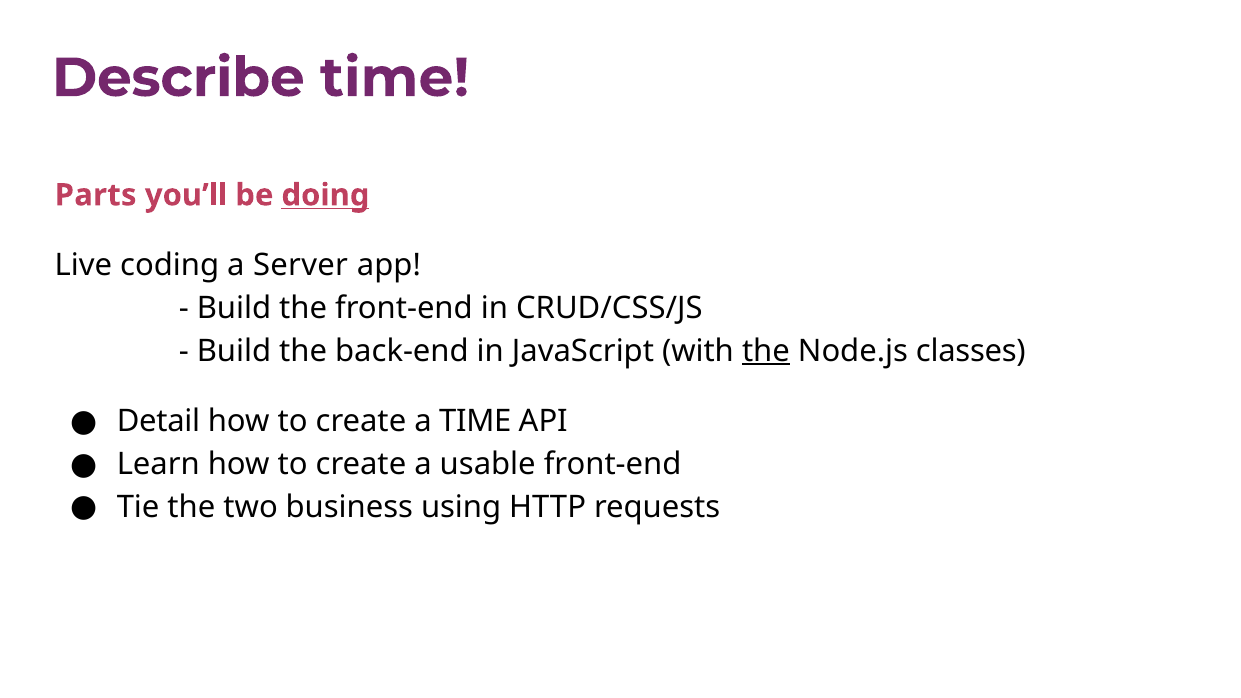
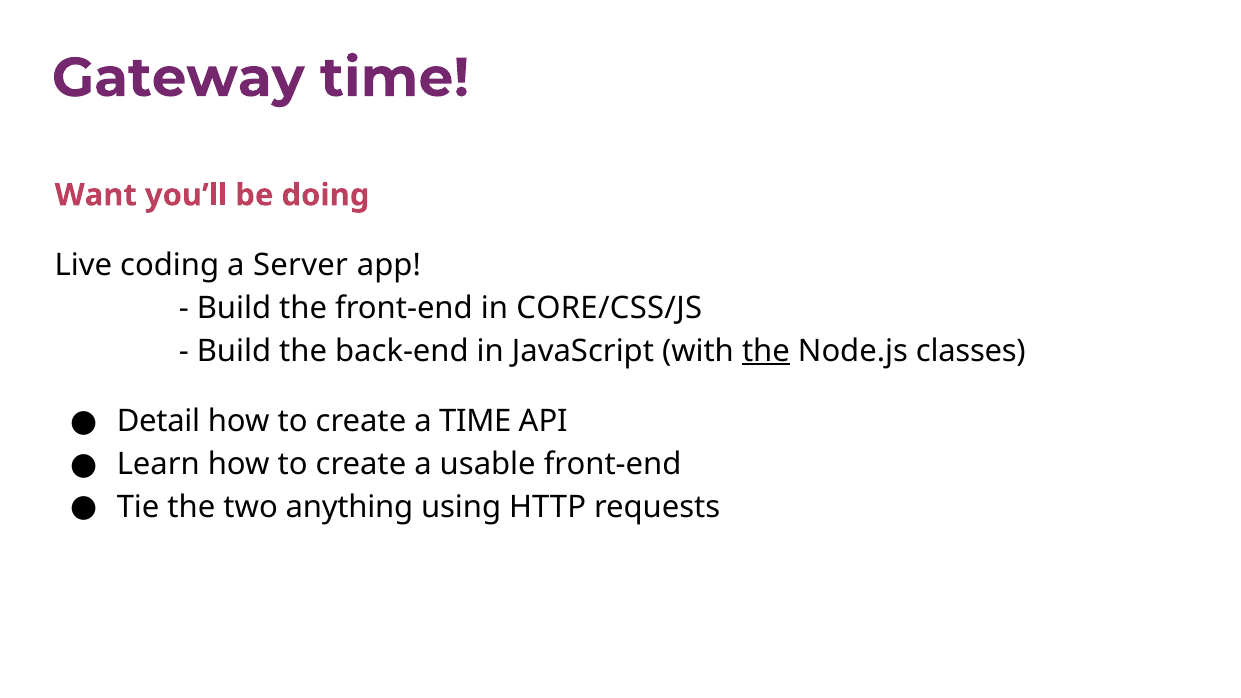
Describe: Describe -> Gateway (178, 78)
Parts: Parts -> Want (96, 195)
doing underline: present -> none (325, 195)
CRUD/CSS/JS: CRUD/CSS/JS -> CORE/CSS/JS (609, 308)
business: business -> anything (349, 507)
